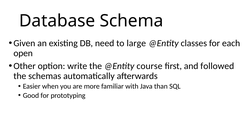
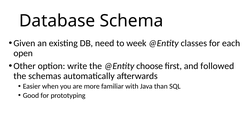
large: large -> week (136, 43)
course: course -> choose (150, 66)
